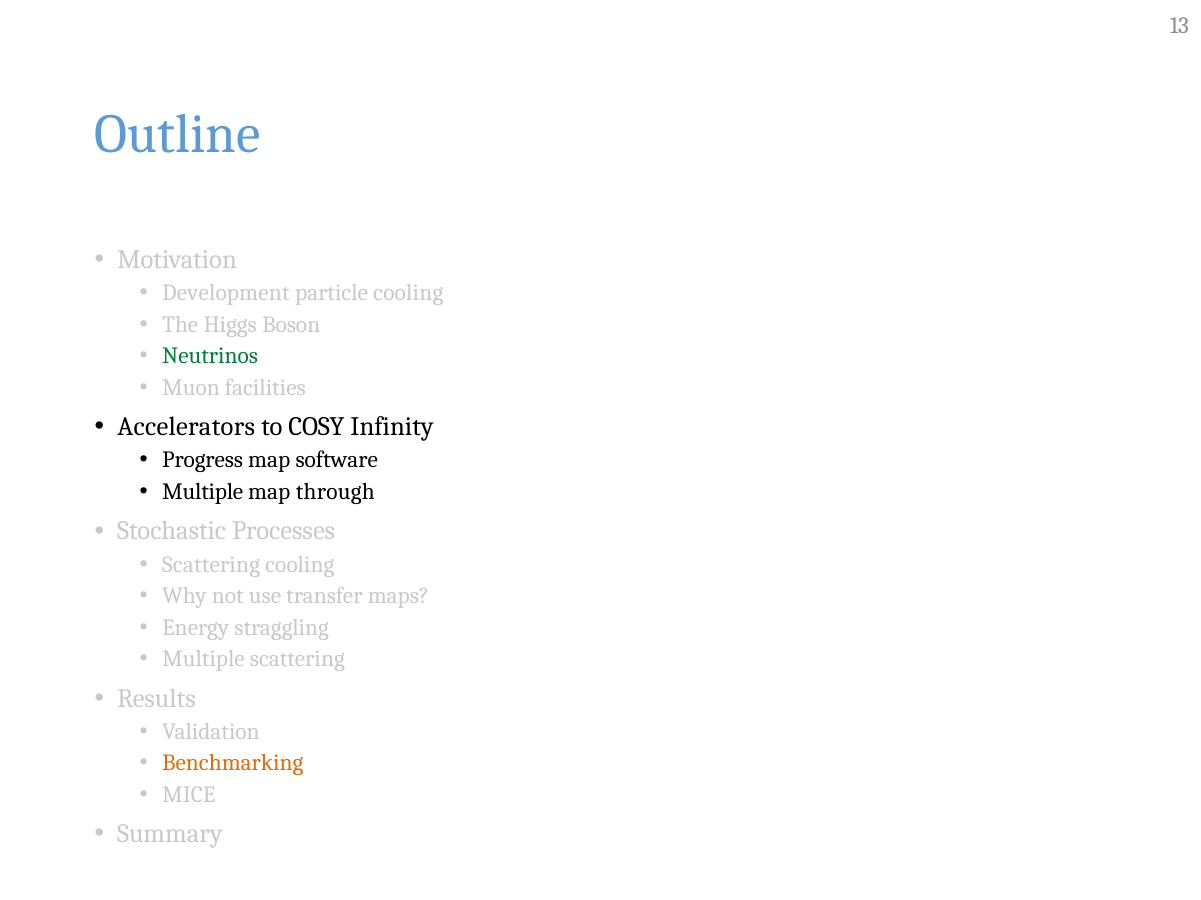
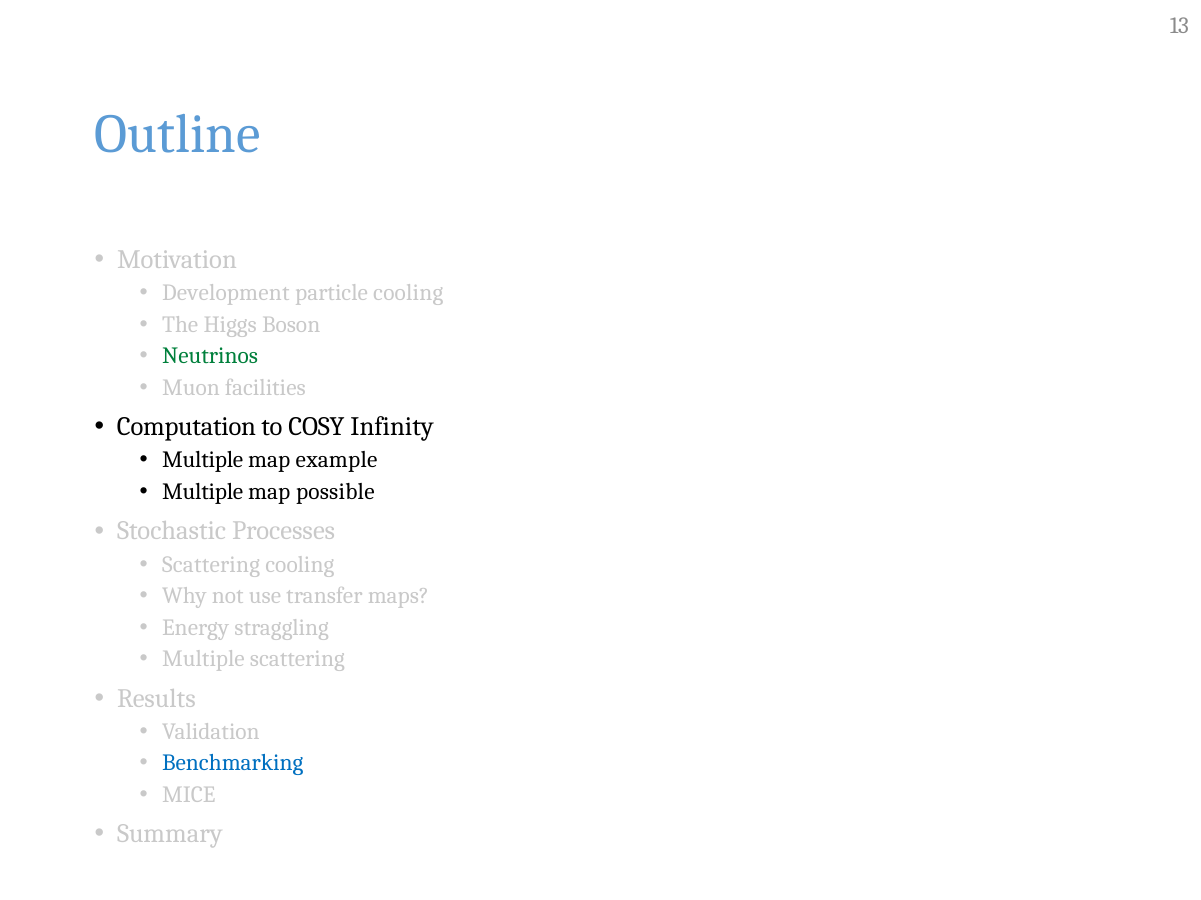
Accelerators: Accelerators -> Computation (186, 427)
Progress: Progress -> Multiple (203, 461)
software: software -> example (337, 461)
through: through -> possible (335, 492)
Benchmarking colour: orange -> blue (233, 764)
